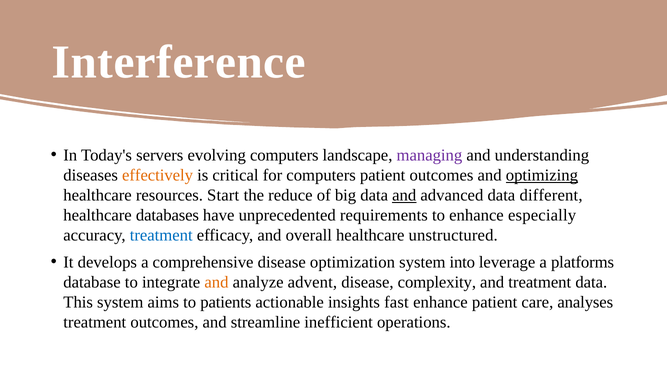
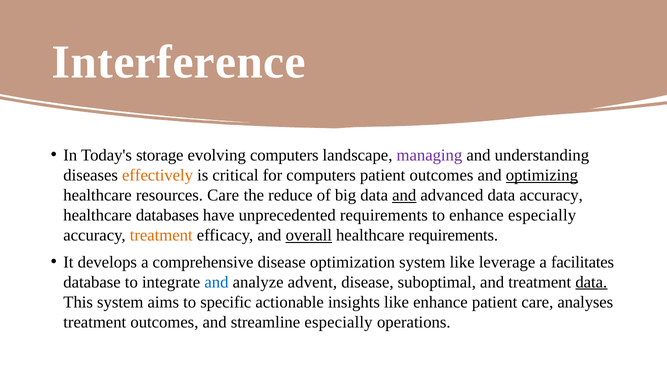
servers: servers -> storage (160, 155)
resources Start: Start -> Care (223, 195)
data different: different -> accuracy (551, 195)
treatment colour: blue -> orange (161, 235)
overall underline: none -> present (309, 235)
healthcare unstructured: unstructured -> requirements (453, 235)
system into: into -> like (462, 262)
platforms: platforms -> facilitates (583, 262)
and colour: orange -> blue (216, 282)
complexity: complexity -> suboptimal (437, 282)
data underline: none -> present (591, 282)
patients: patients -> specific (226, 302)
insights fast: fast -> like (397, 302)
streamline inefficient: inefficient -> especially (339, 322)
